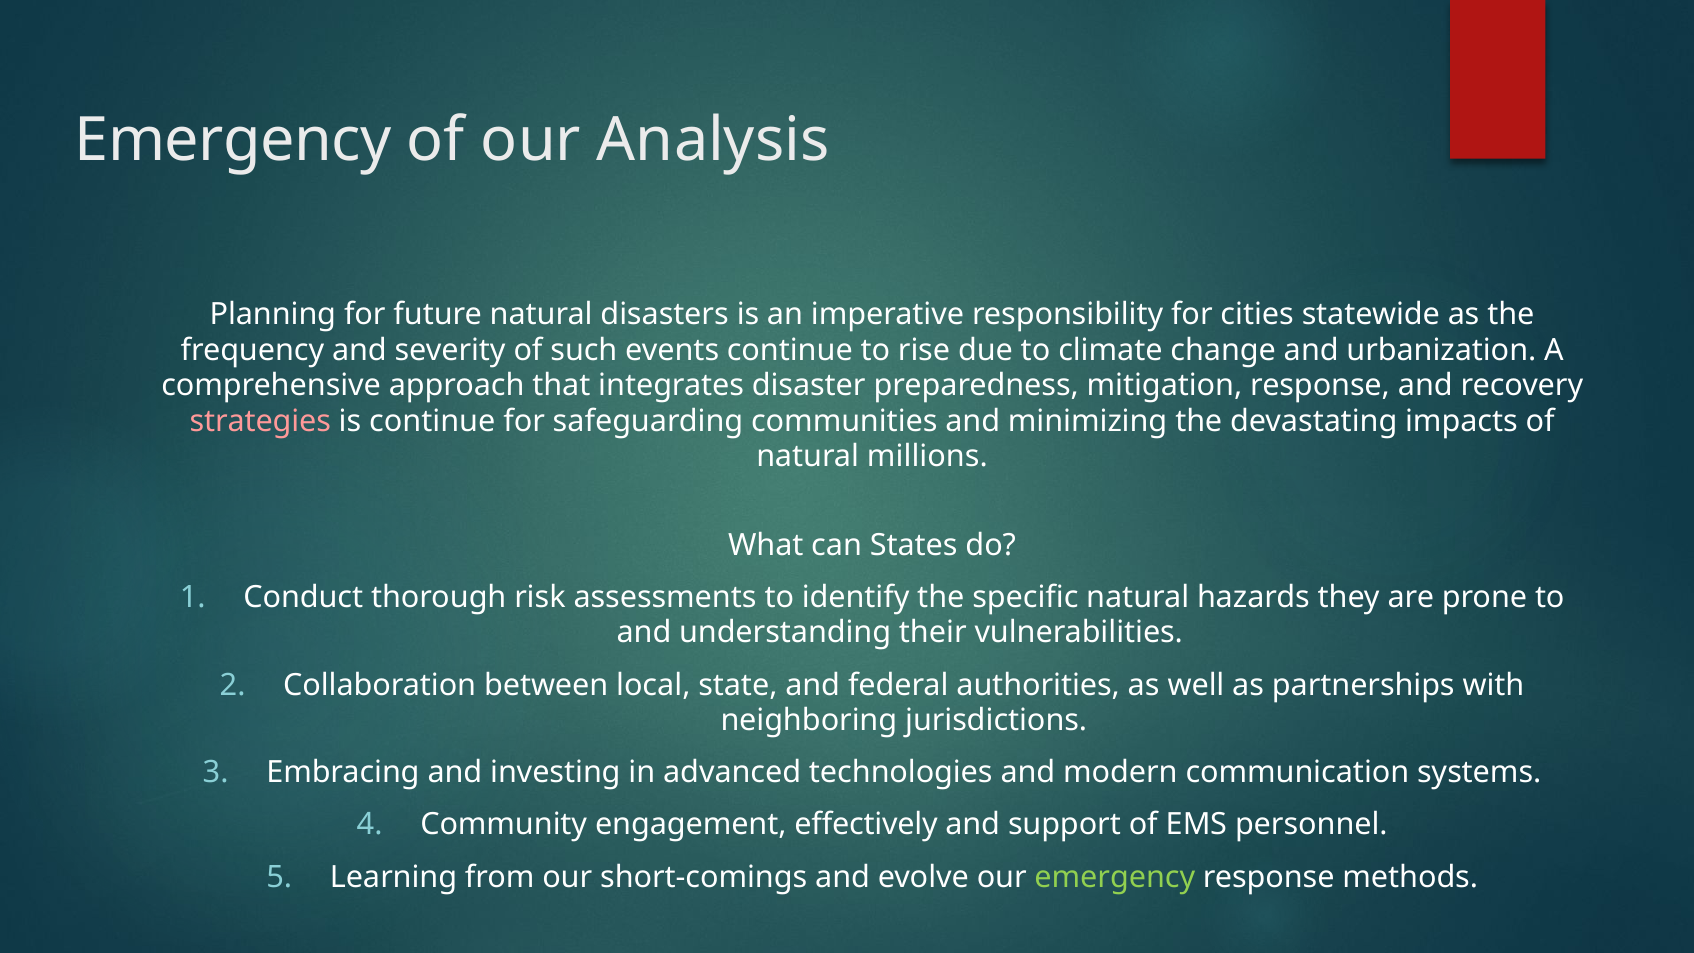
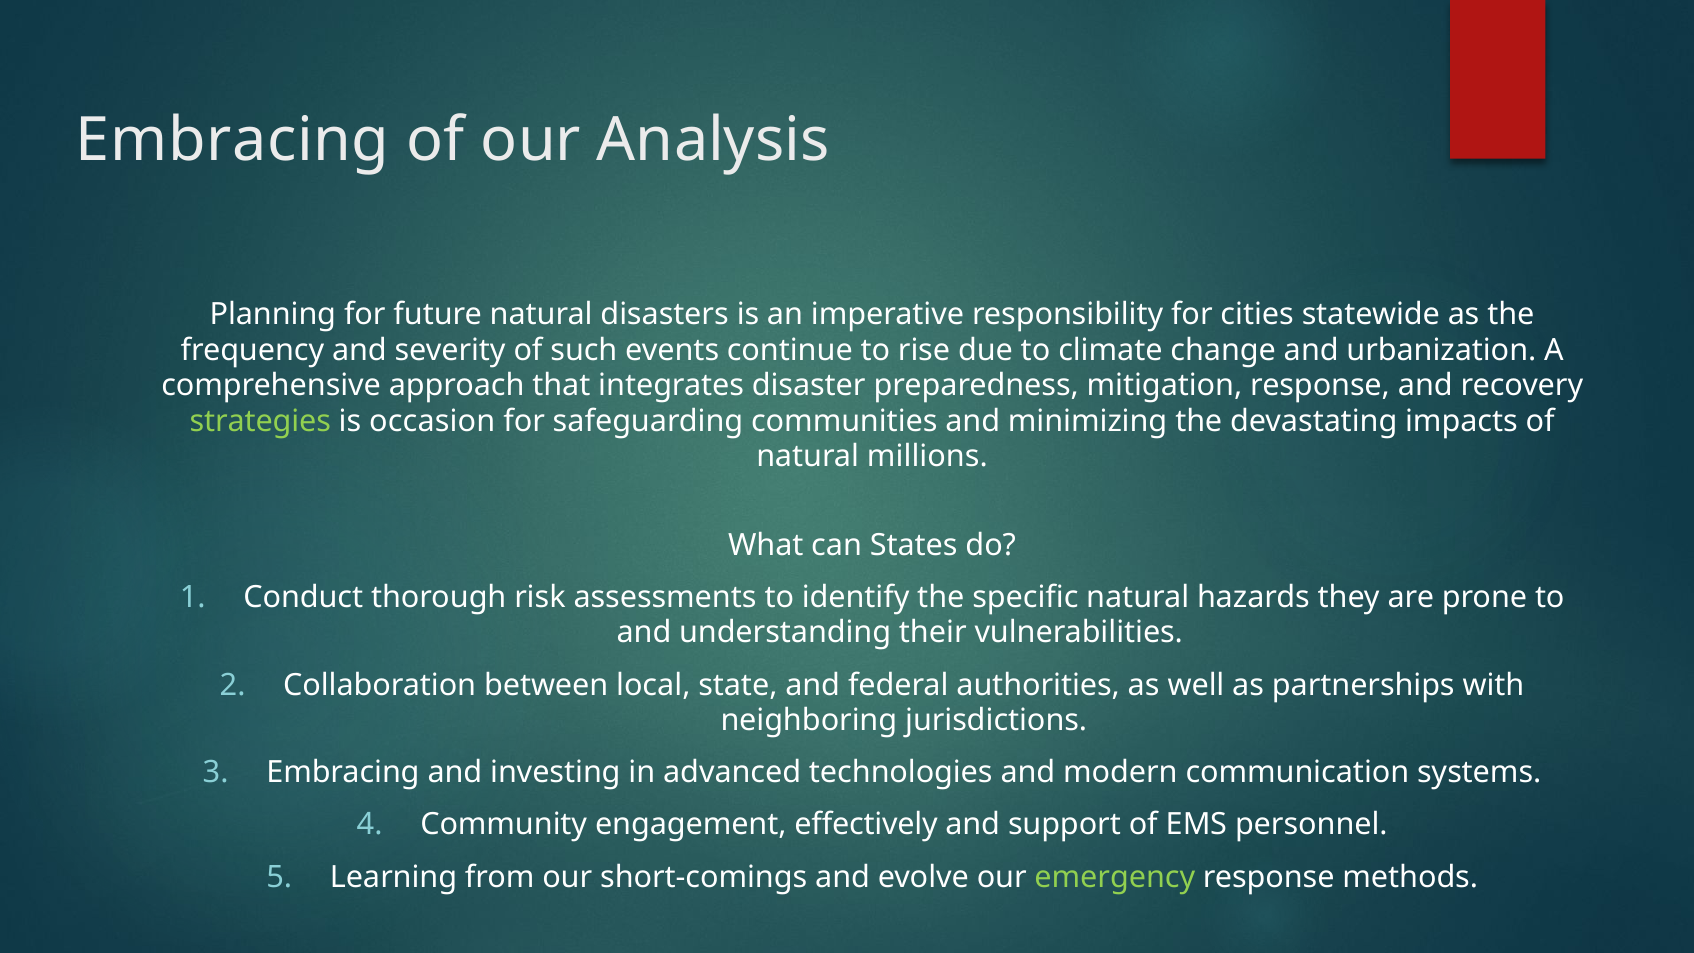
Emergency: Emergency -> Embracing (233, 140)
strategies colour: pink -> light green (260, 421)
is continue: continue -> occasion (432, 421)
